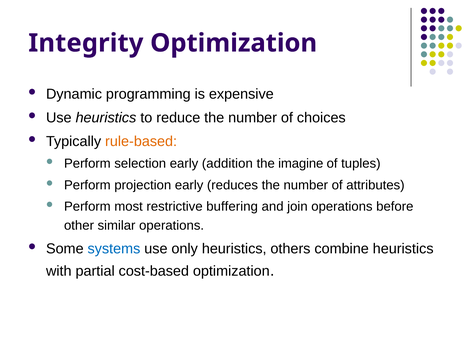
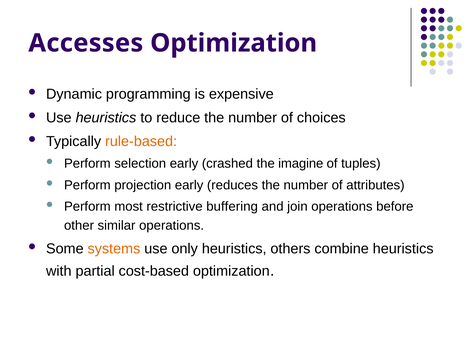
Integrity: Integrity -> Accesses (86, 43)
addition: addition -> crashed (227, 164)
systems colour: blue -> orange (114, 249)
